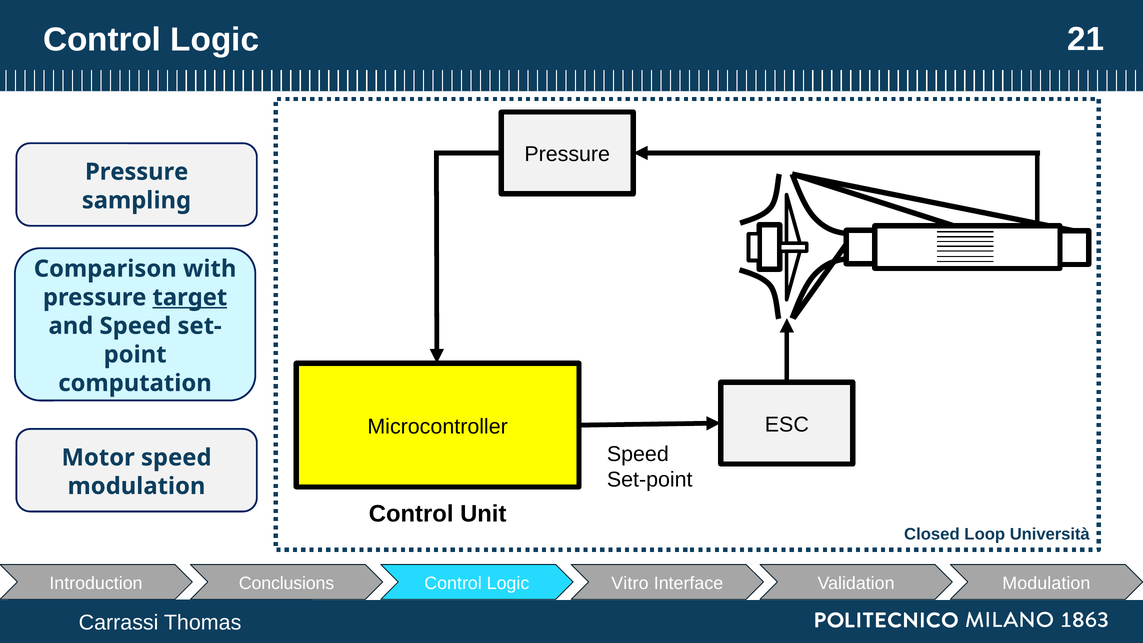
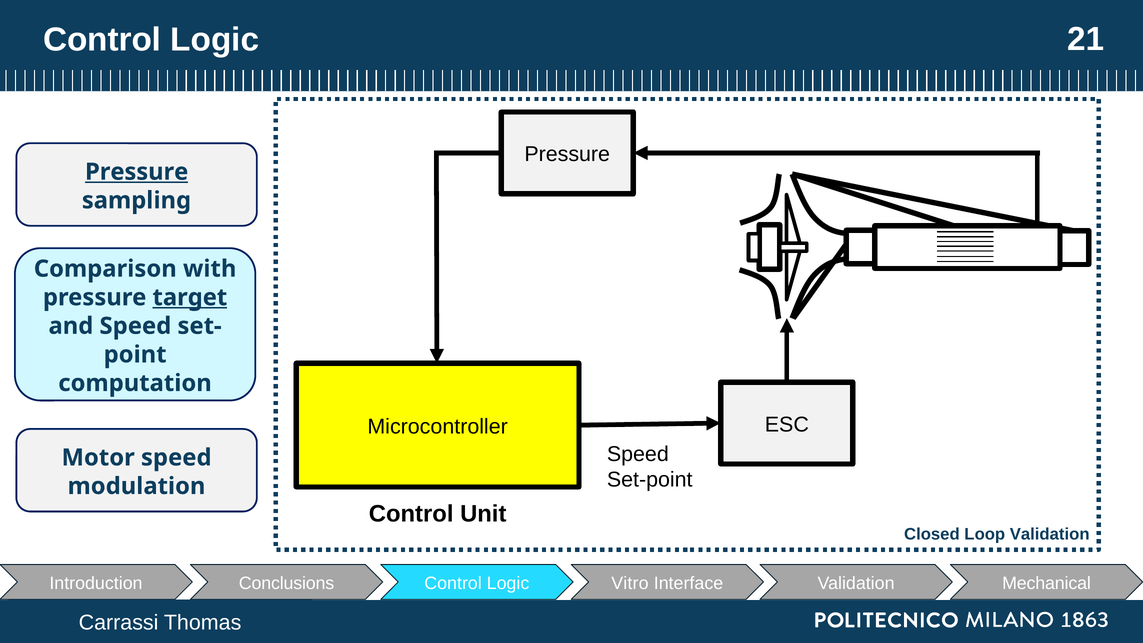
Pressure underline: none -> present (137, 172)
Loop Università: Università -> Validation (1050, 534)
Validation Modulation: Modulation -> Mechanical (1047, 583)
